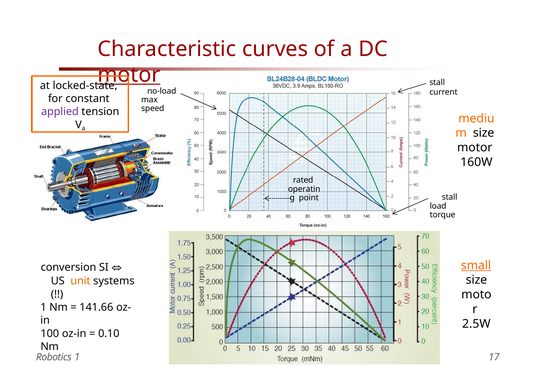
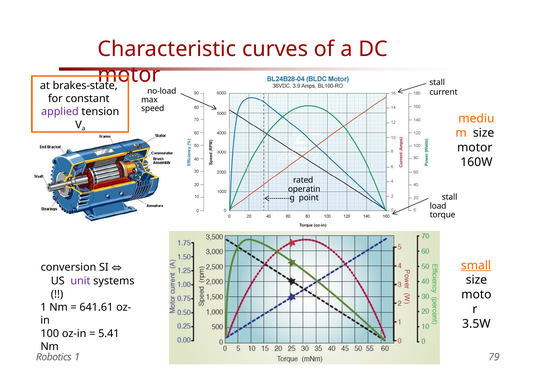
motor underline: present -> none (129, 75)
locked-state: locked-state -> brakes-state (85, 86)
unit colour: orange -> purple (80, 281)
141.66: 141.66 -> 641.61 (96, 307)
2.5W: 2.5W -> 3.5W (476, 324)
0.10: 0.10 -> 5.41 (109, 333)
17: 17 -> 79 (494, 357)
